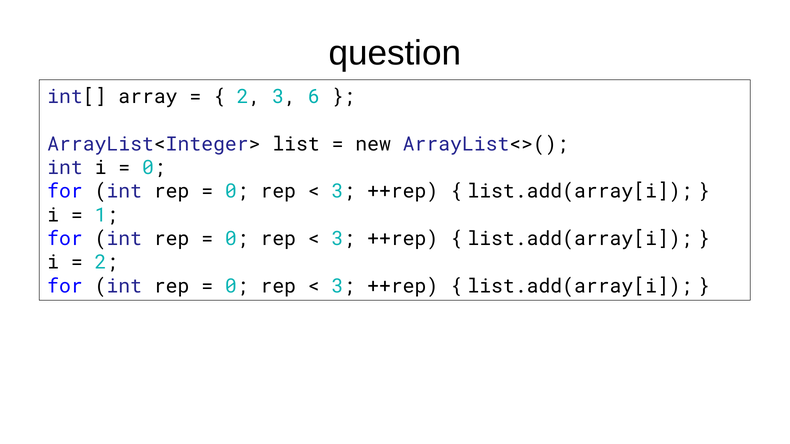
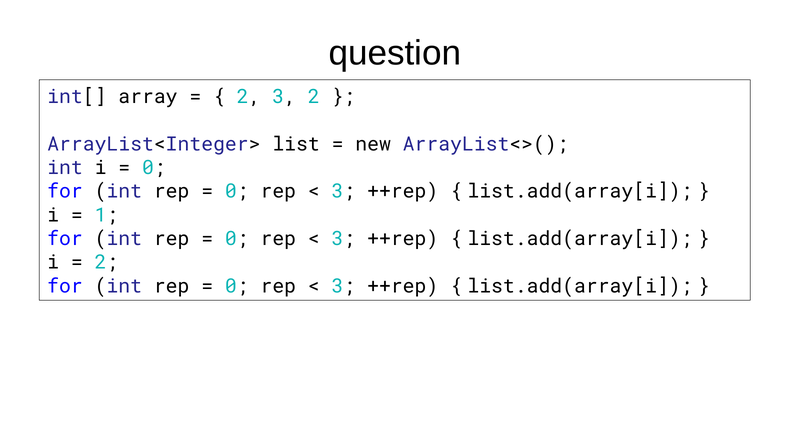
3 6: 6 -> 2 (314, 97)
